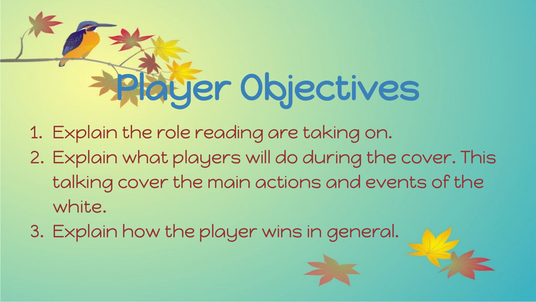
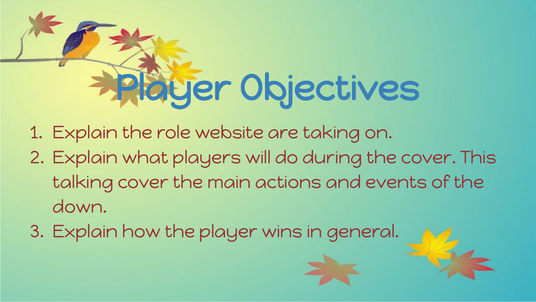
reading: reading -> website (229, 133)
white: white -> down (80, 206)
